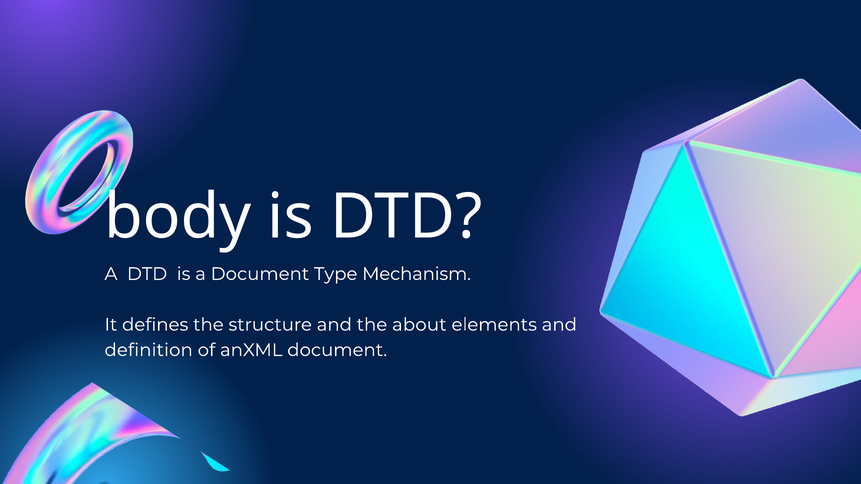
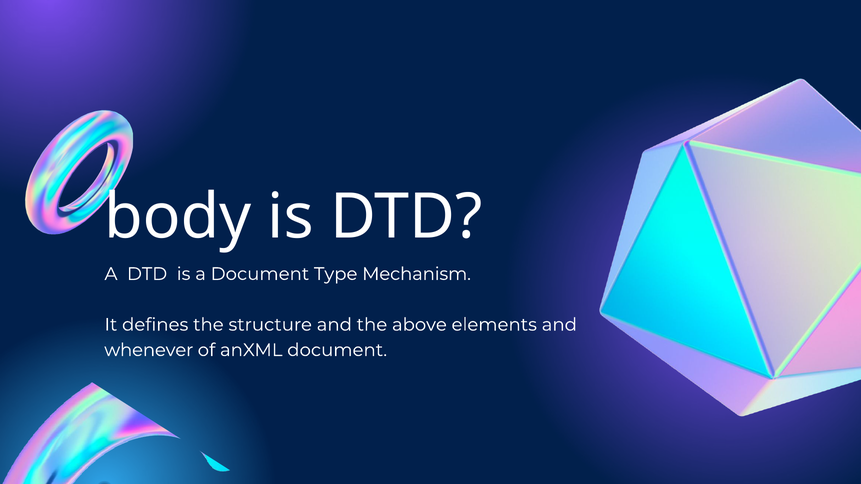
about: about -> above (419, 325)
definition: definition -> whenever (149, 350)
